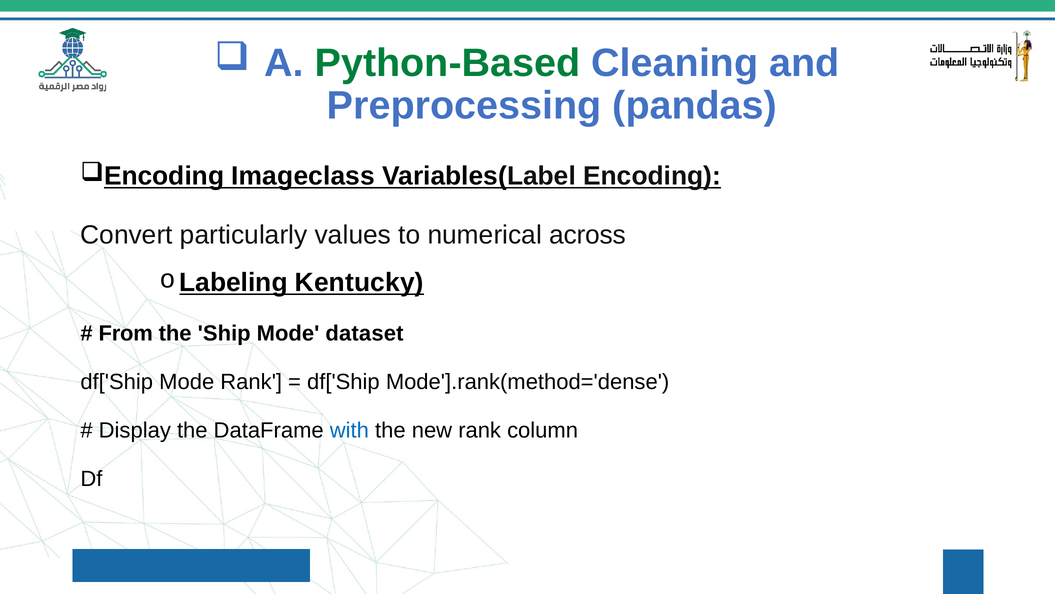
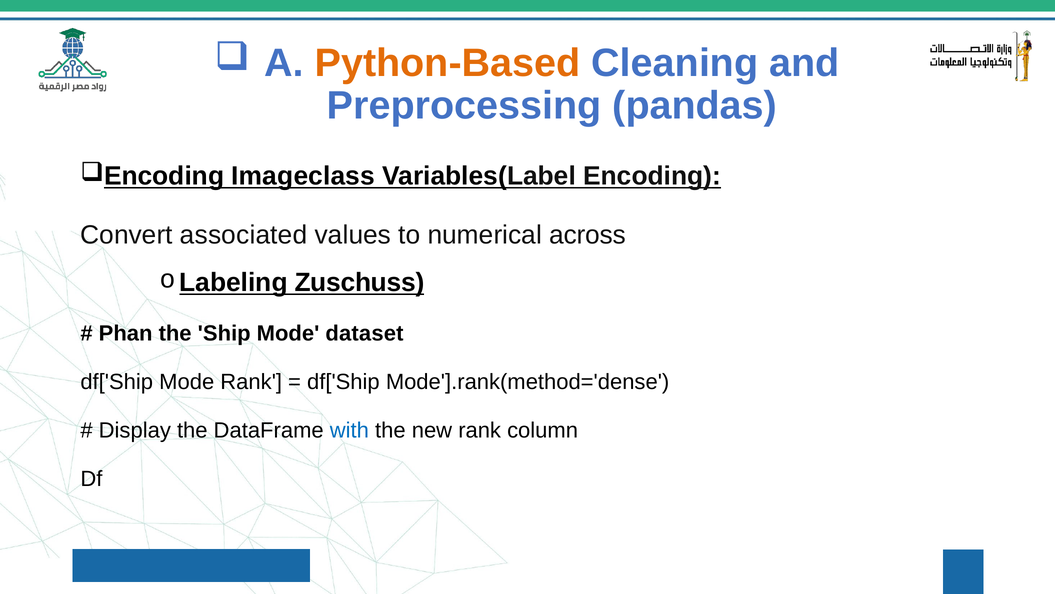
Python-Based colour: green -> orange (448, 63)
particularly: particularly -> associated (244, 235)
Kentucky: Kentucky -> Zuschuss (359, 282)
From: From -> Phan (126, 333)
